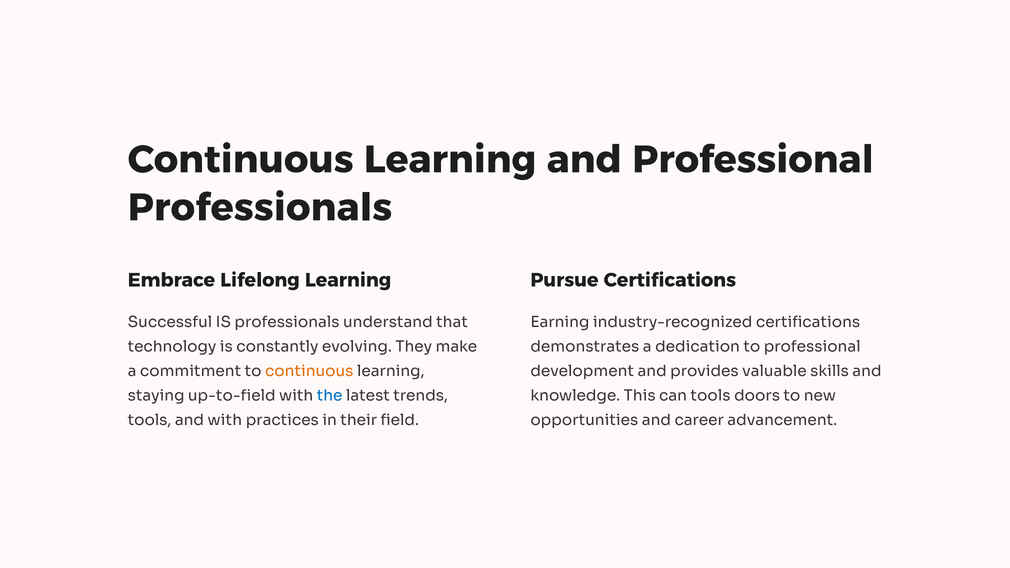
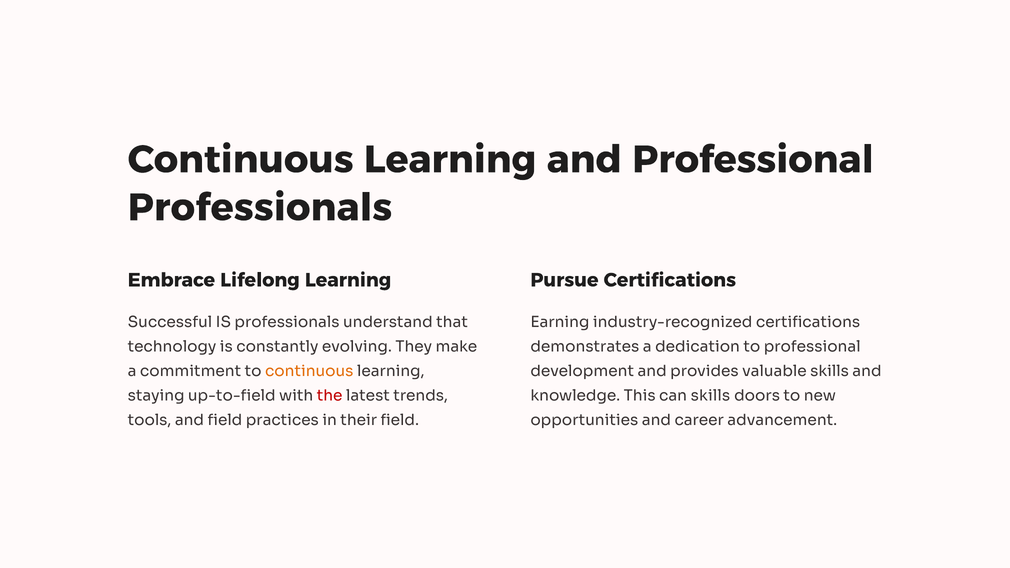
the colour: blue -> red (330, 396)
can tools: tools -> skills (710, 396)
and with: with -> field (225, 420)
